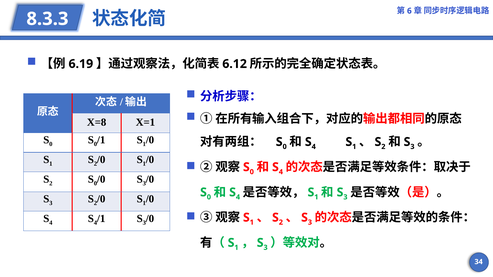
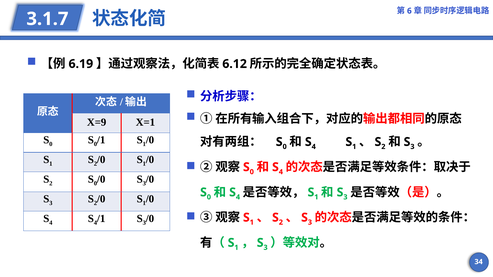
8.3.3: 8.3.3 -> 3.1.7 (47, 19)
X=8: X=8 -> X=9 (97, 122)
